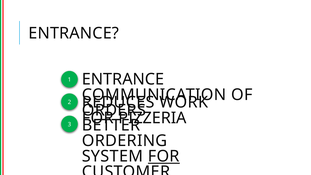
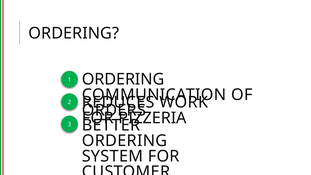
ENTRANCE: ENTRANCE -> ORDERING (74, 33)
ENTRANCE: ENTRANCE -> ORDERING (123, 79)
FOR underline: present -> none (164, 156)
